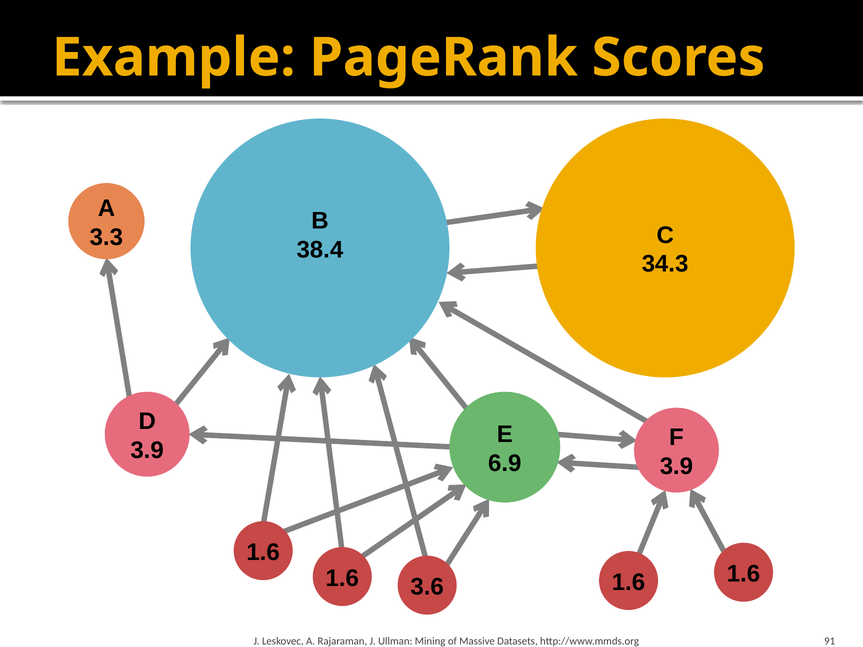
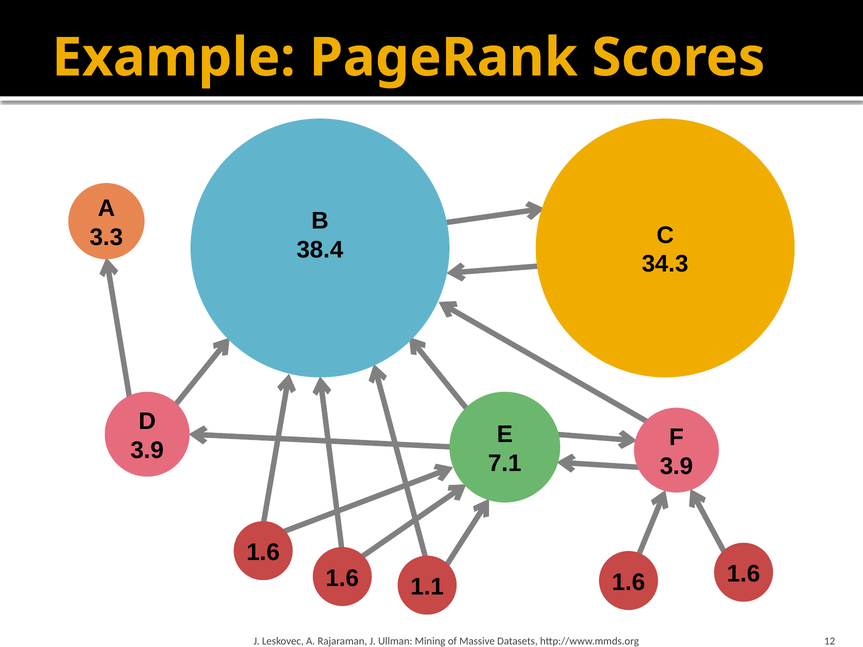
6.9: 6.9 -> 7.1 (505, 463)
3.6: 3.6 -> 1.1 (427, 587)
91: 91 -> 12 (830, 641)
